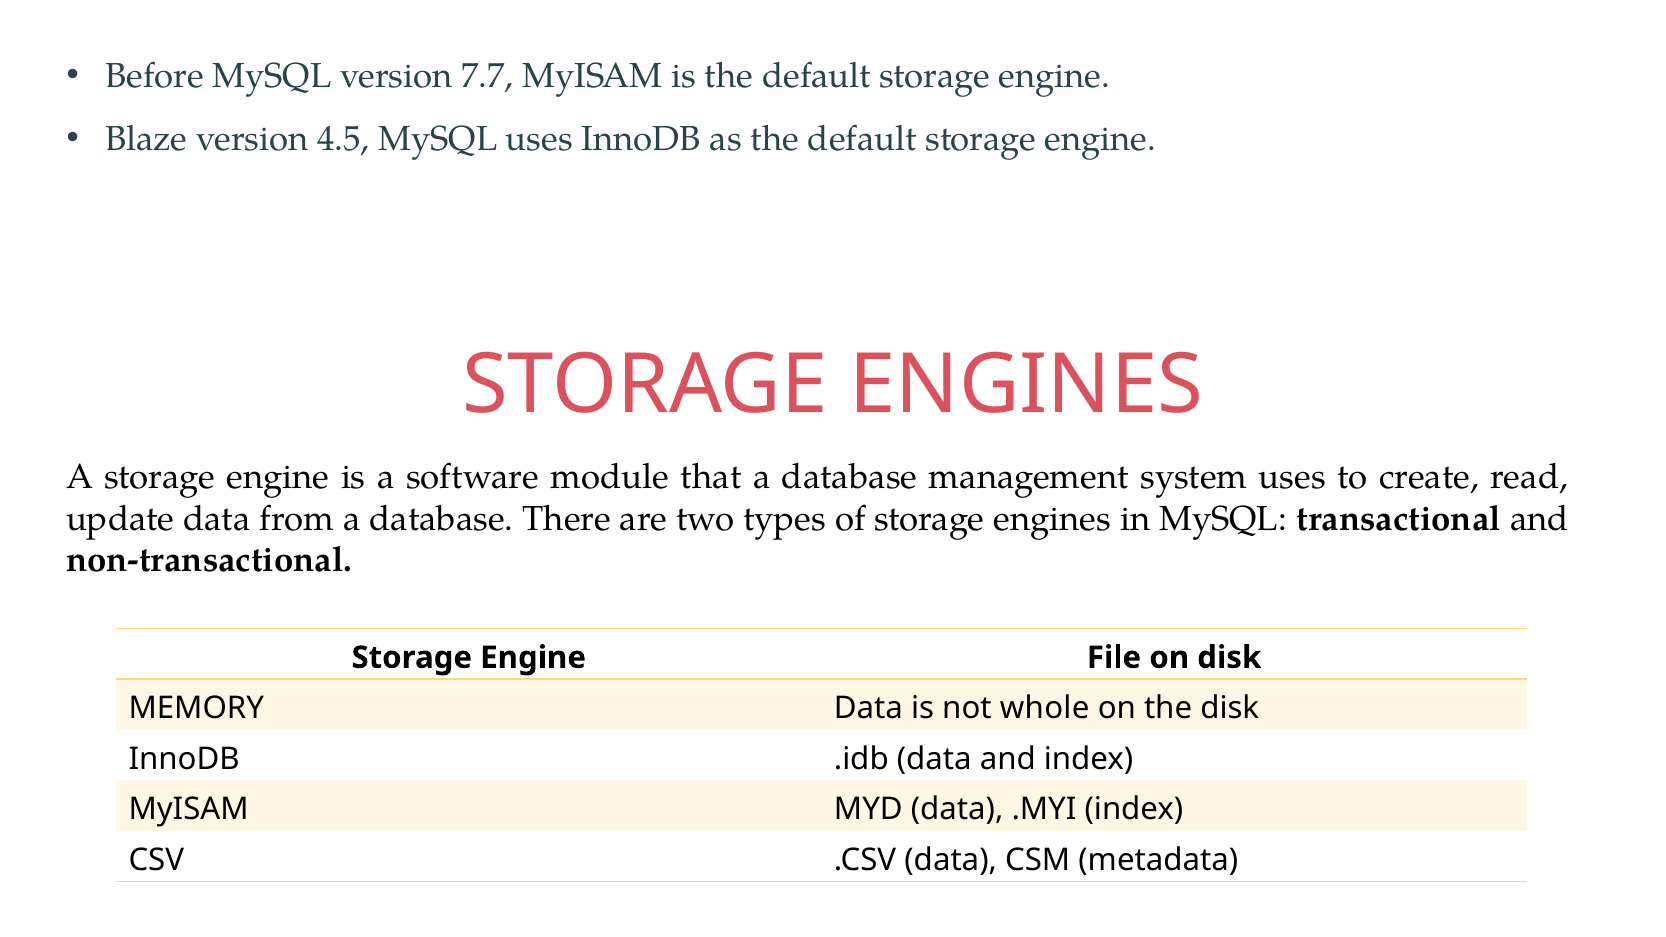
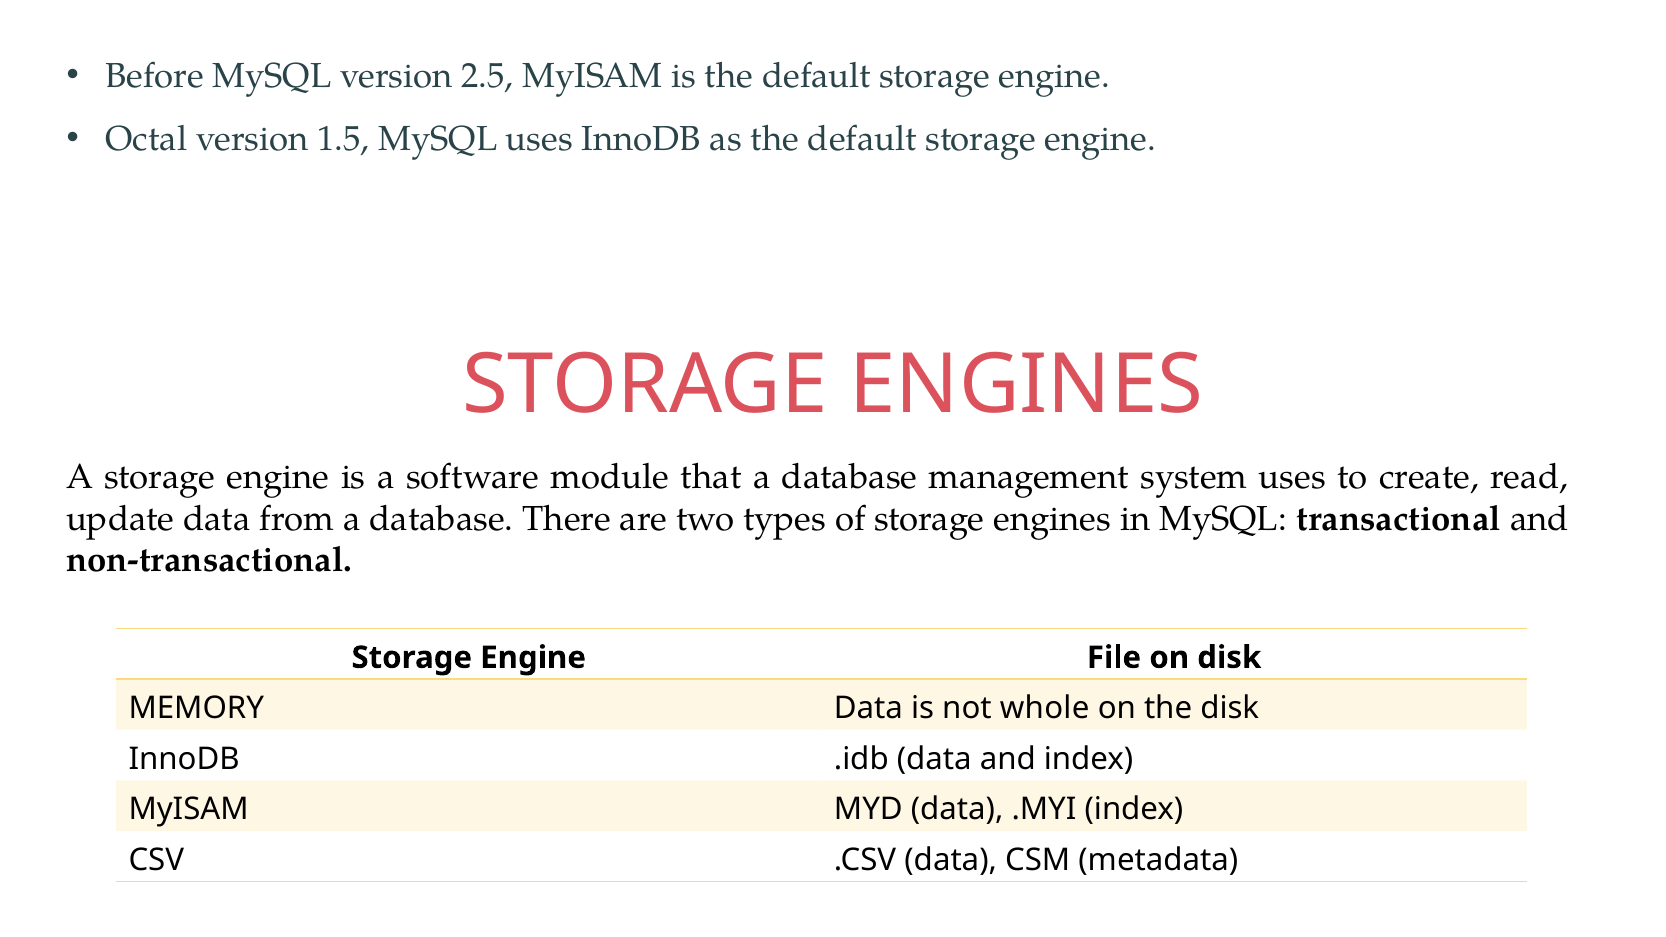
7.7: 7.7 -> 2.5 (487, 76)
Blaze: Blaze -> Octal (146, 139)
4.5: 4.5 -> 1.5 (344, 139)
